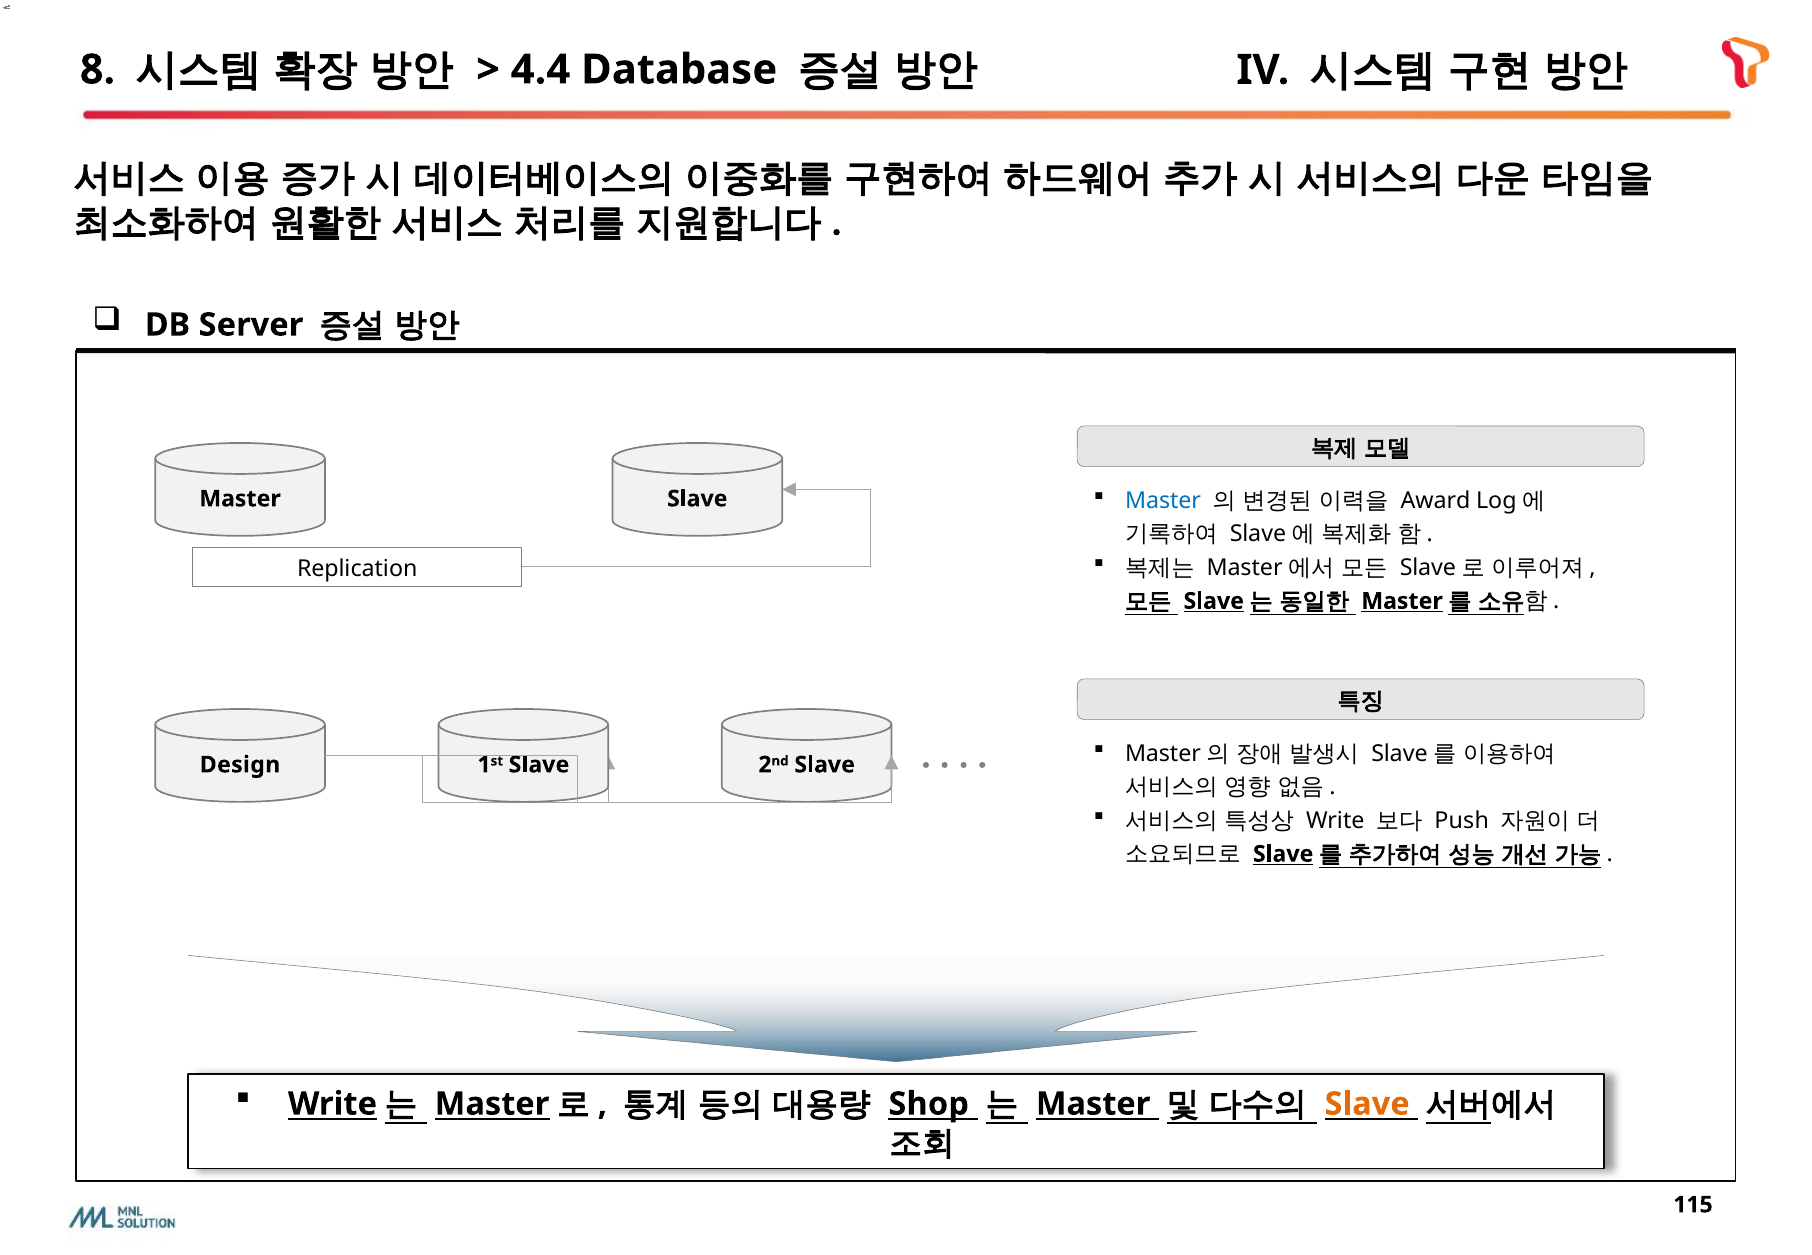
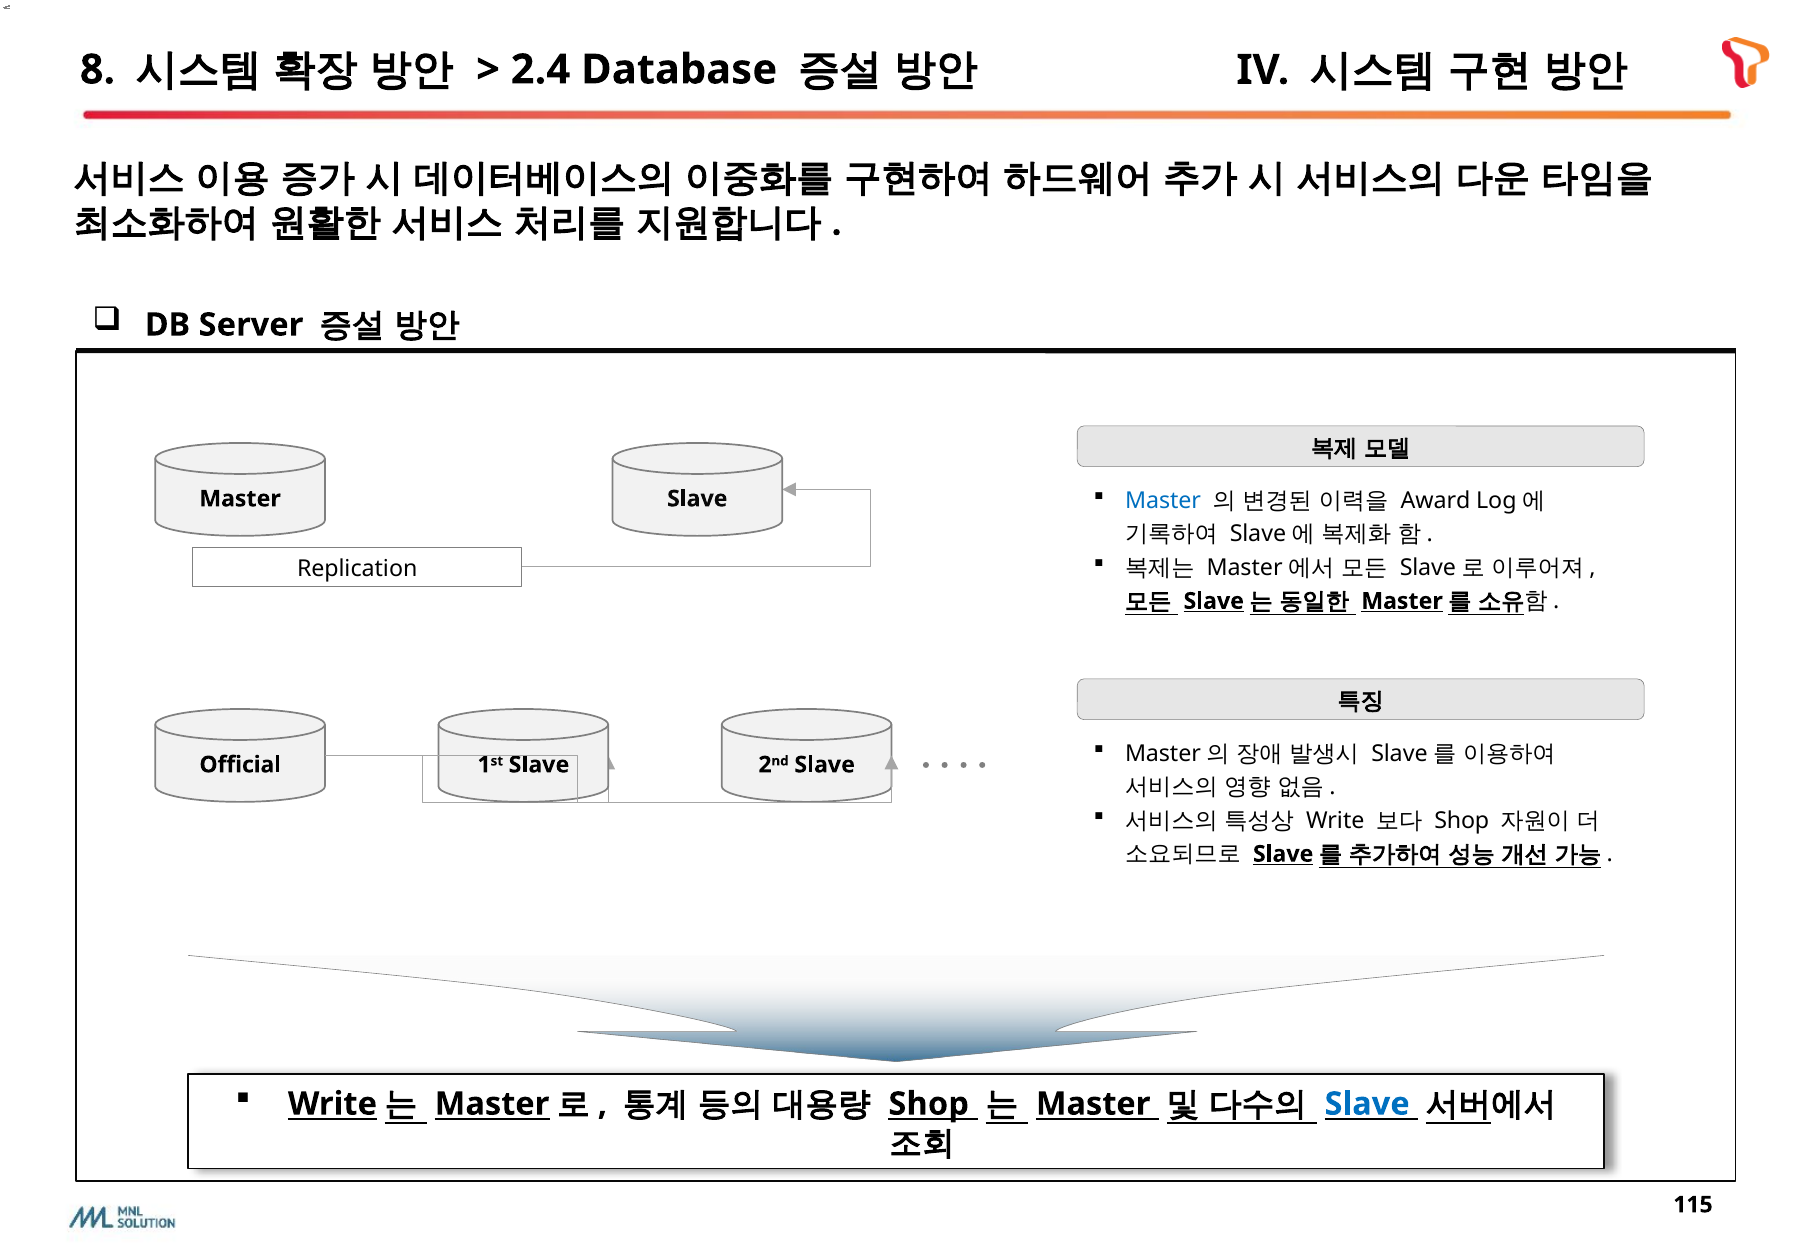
4.4: 4.4 -> 2.4 (540, 70)
Design: Design -> Official (240, 764)
Push: Push -> Shop (1462, 820)
Slave colour: orange -> blue (1367, 1103)
